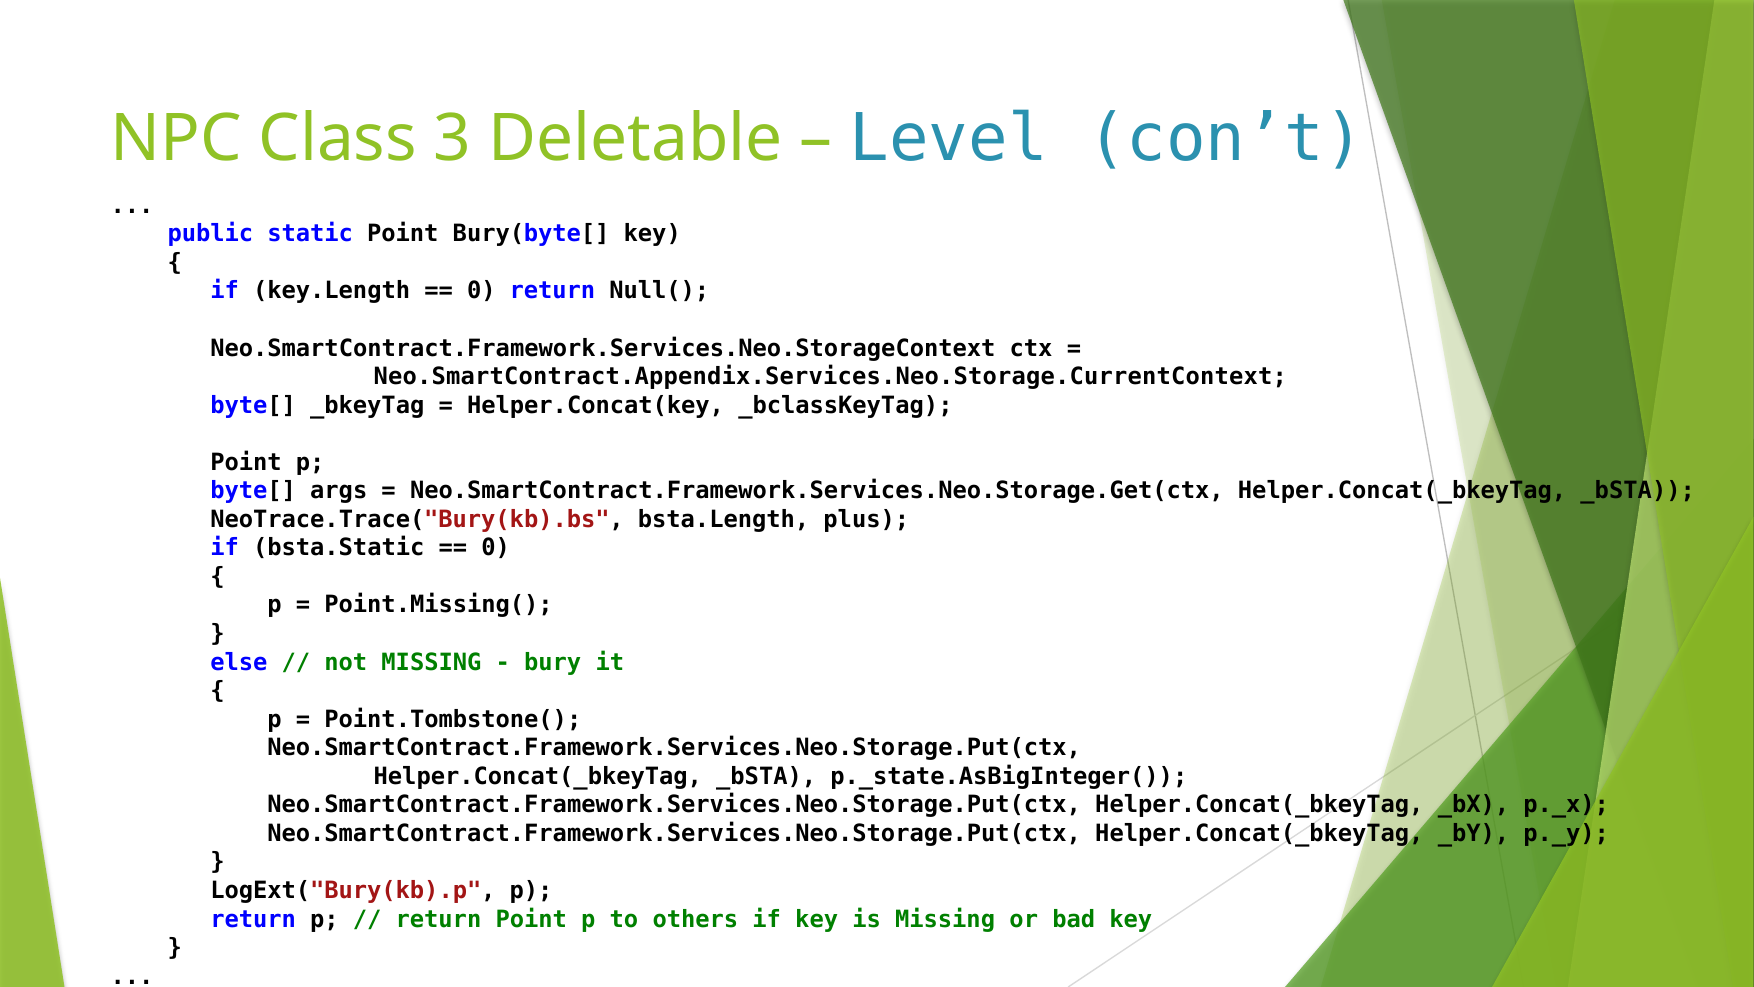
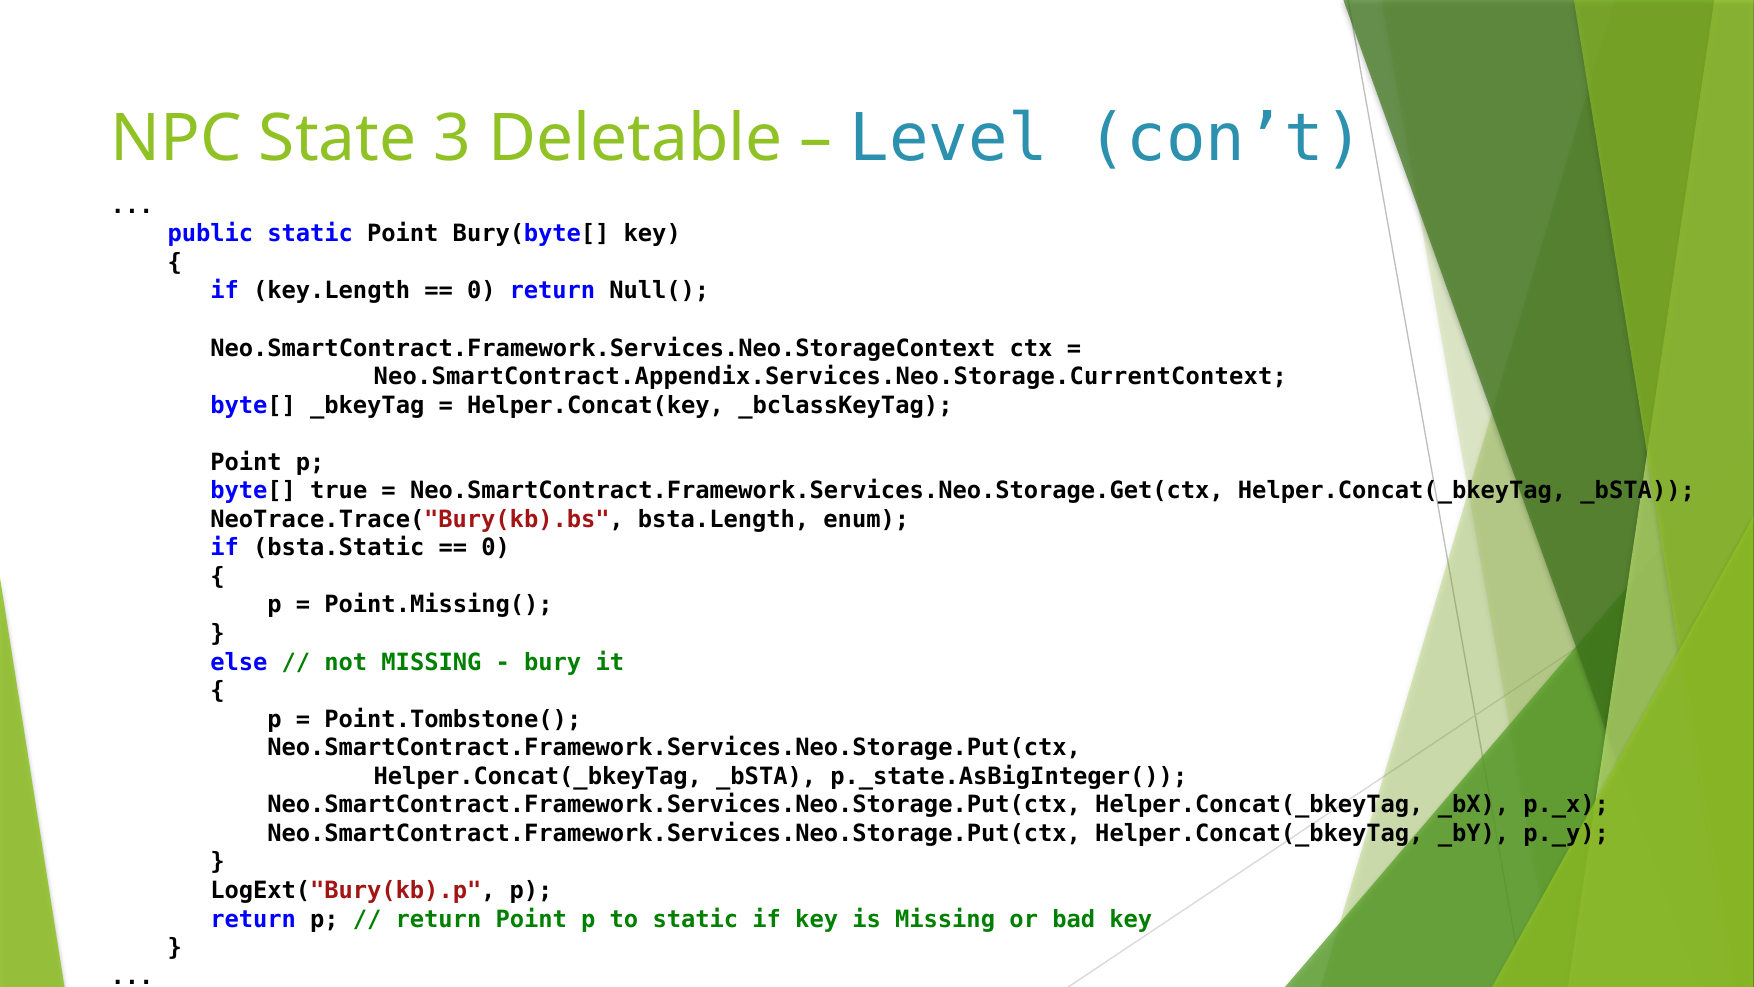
Class: Class -> State (338, 138)
args: args -> true (339, 491)
plus: plus -> enum (866, 519)
to others: others -> static (695, 919)
